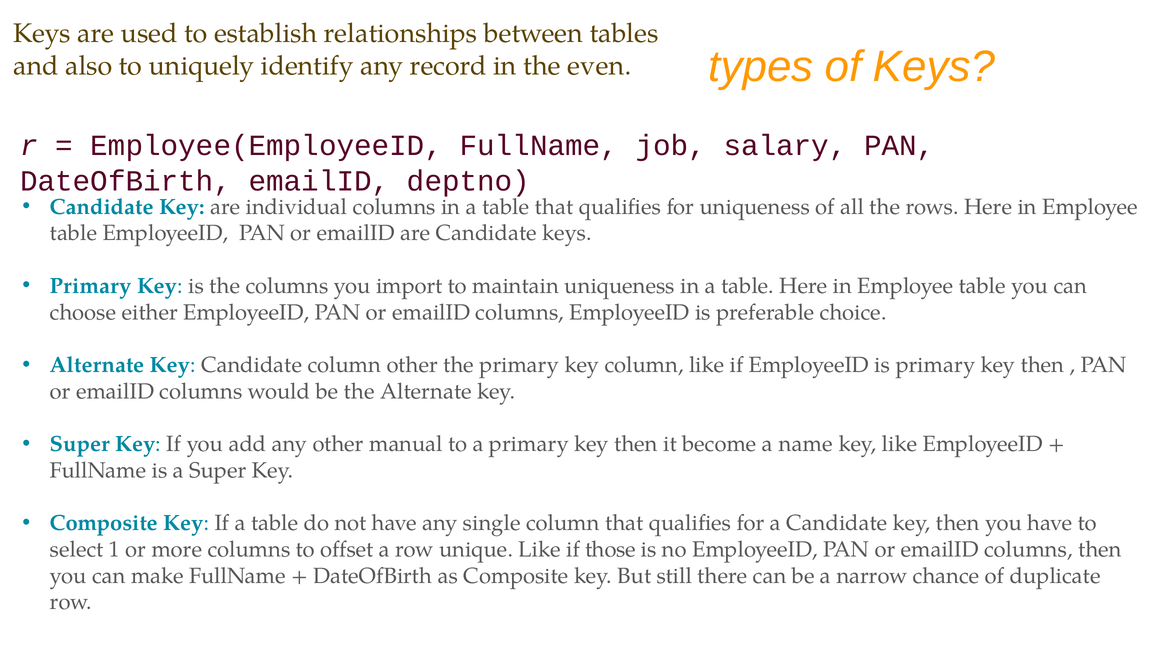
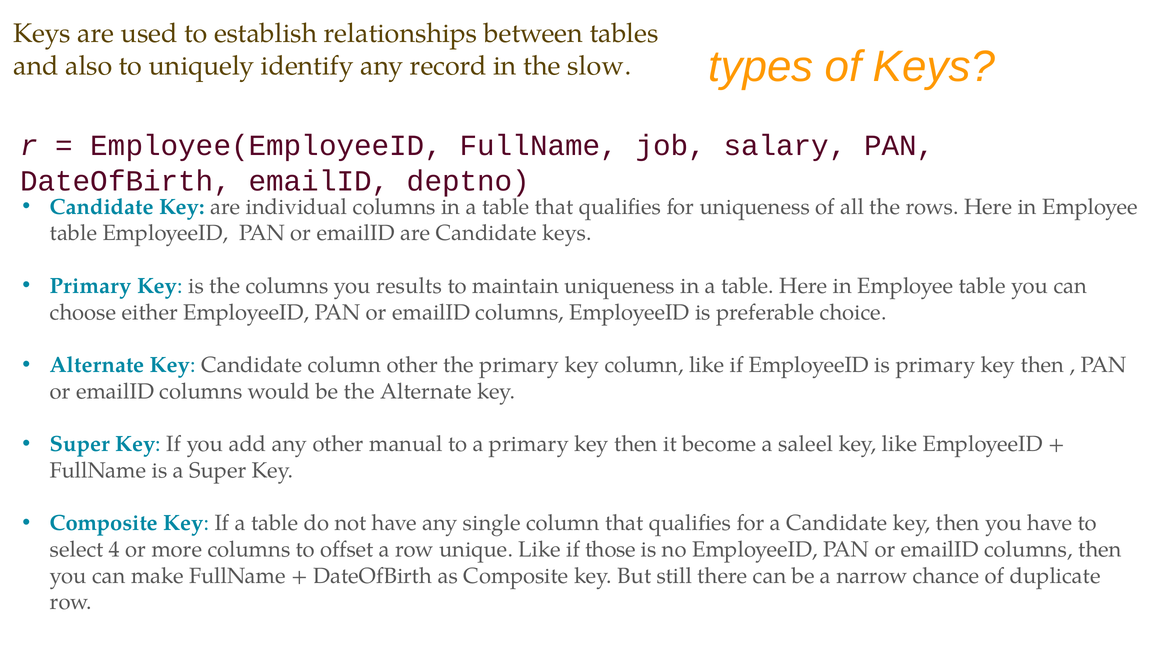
even: even -> slow (599, 66)
import: import -> results (409, 286)
name: name -> saleel (806, 444)
1: 1 -> 4 (114, 550)
